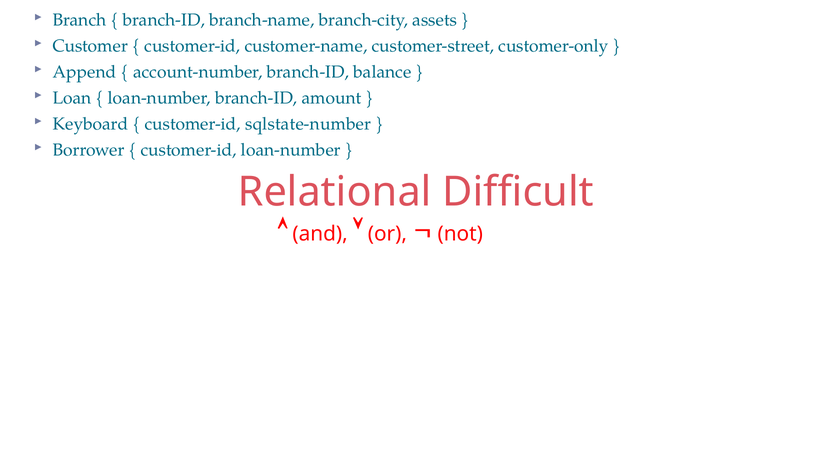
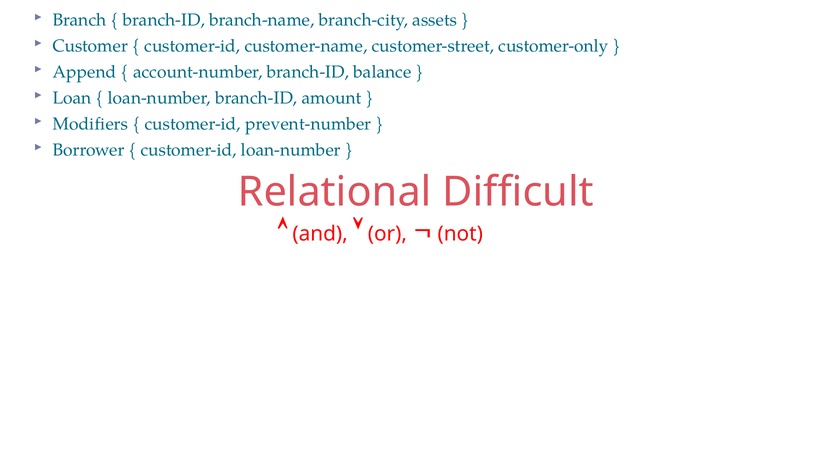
Keyboard: Keyboard -> Modifiers (90, 124)
sqlstate-number: sqlstate-number -> prevent-number (308, 124)
